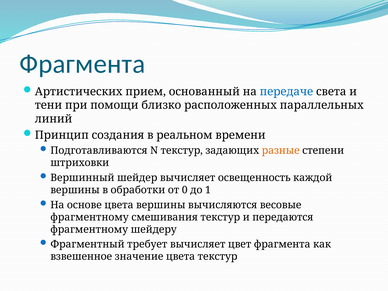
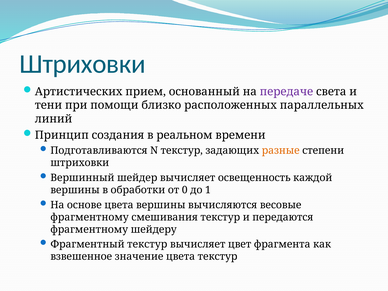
Фрагмента: Фрагмента -> Штриховки (83, 64)
передаче colour: blue -> purple (286, 92)
Фрагментный требует: требует -> текстур (147, 244)
